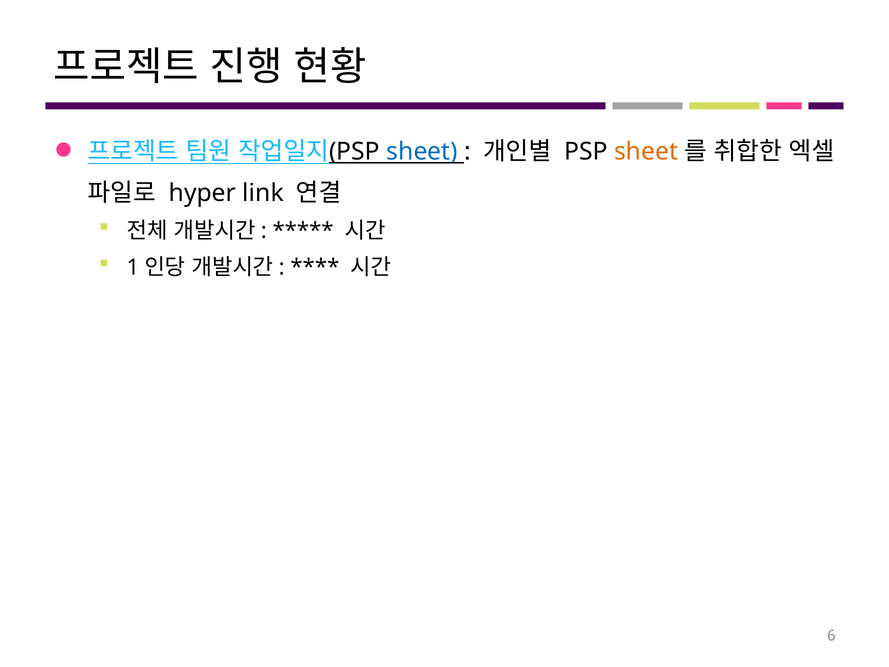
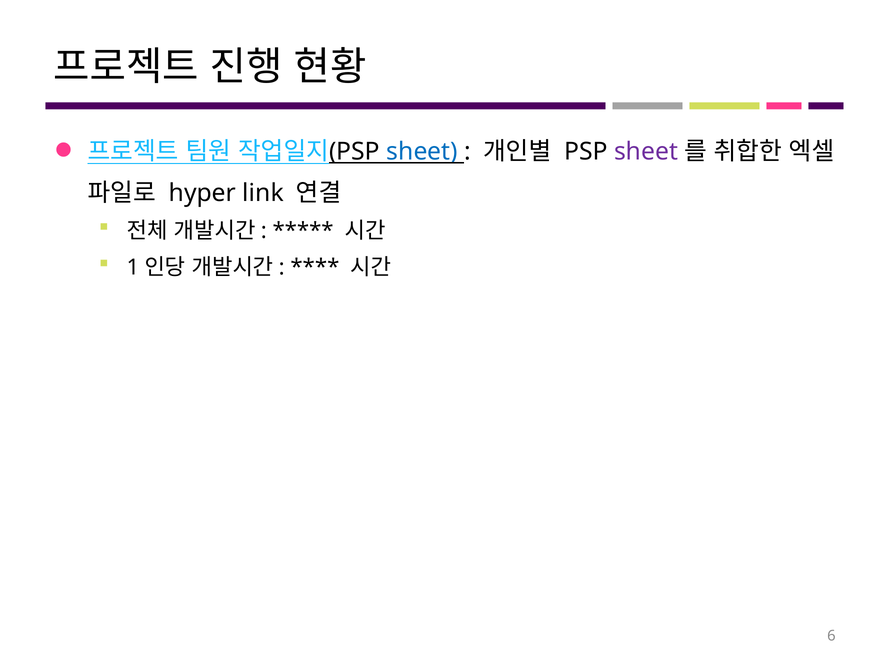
sheet colour: orange -> purple (646, 151)
